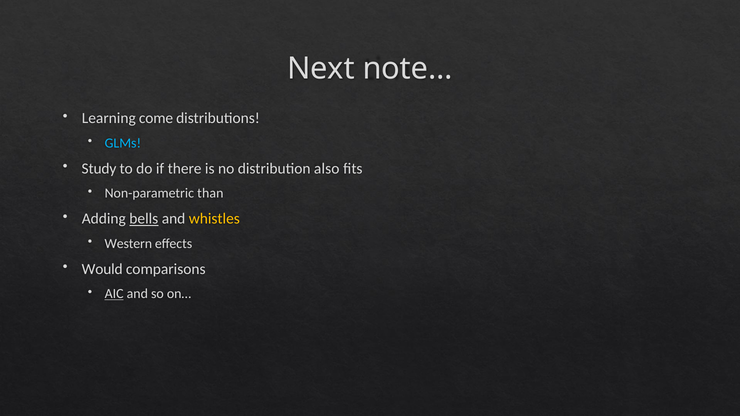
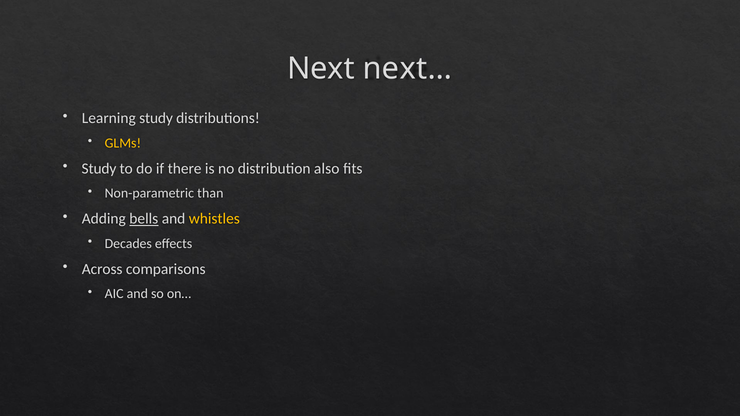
note…: note… -> next… (407, 69)
Learning come: come -> study (156, 118)
GLMs colour: light blue -> yellow (123, 143)
Western: Western -> Decades (128, 244)
Would: Would -> Across (102, 269)
AIC underline: present -> none (114, 294)
